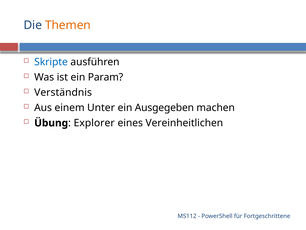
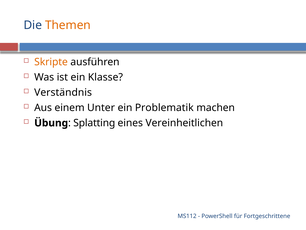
Skripte colour: blue -> orange (51, 62)
Param: Param -> Klasse (105, 77)
Ausgegeben: Ausgegeben -> Problematik (164, 108)
Explorer: Explorer -> Splatting (94, 123)
